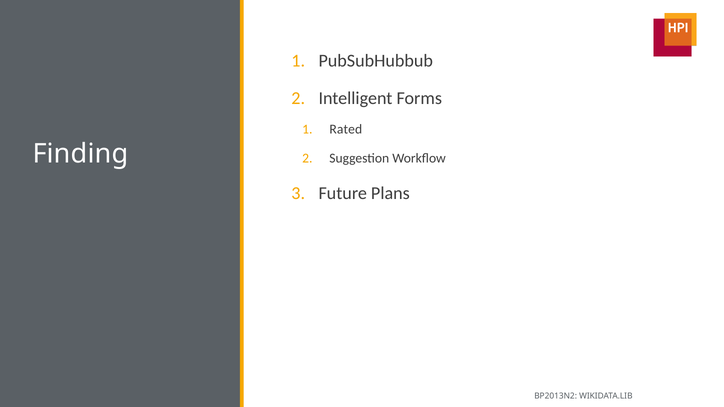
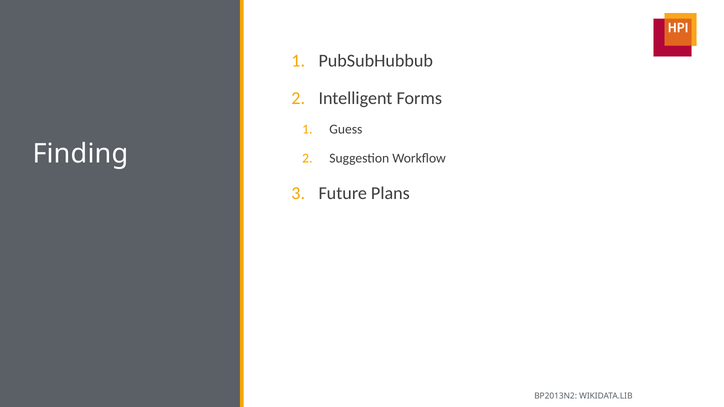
Rated: Rated -> Guess (346, 129)
